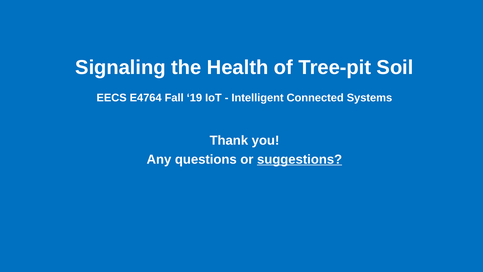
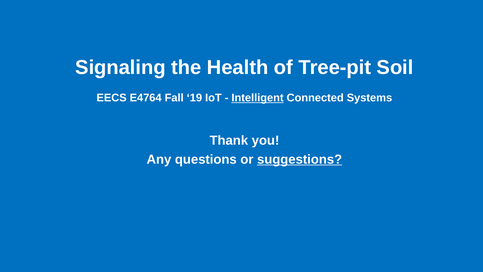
Intelligent underline: none -> present (258, 98)
